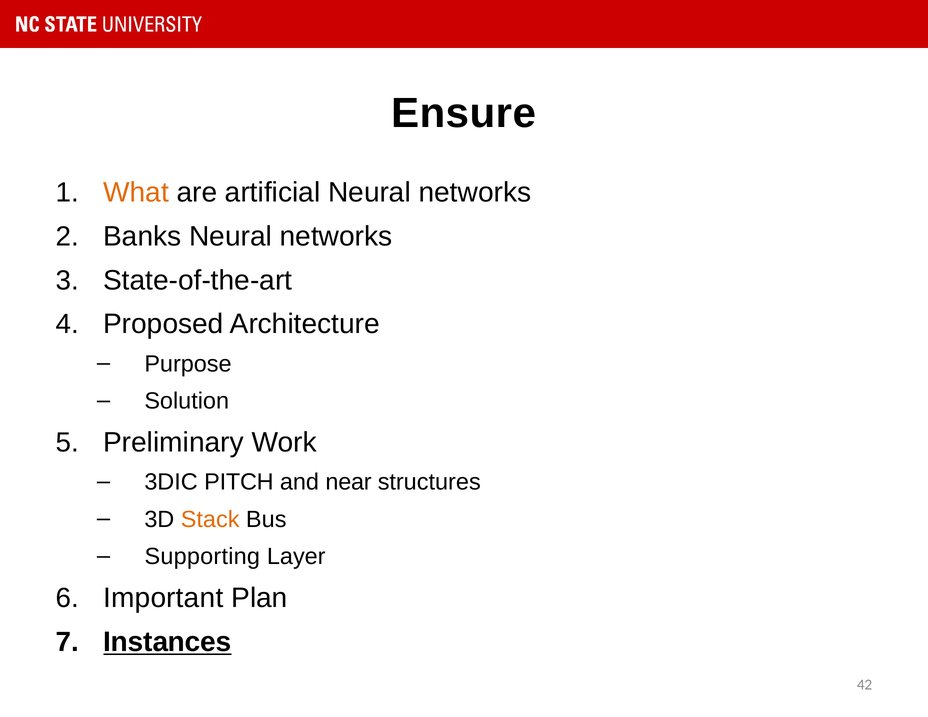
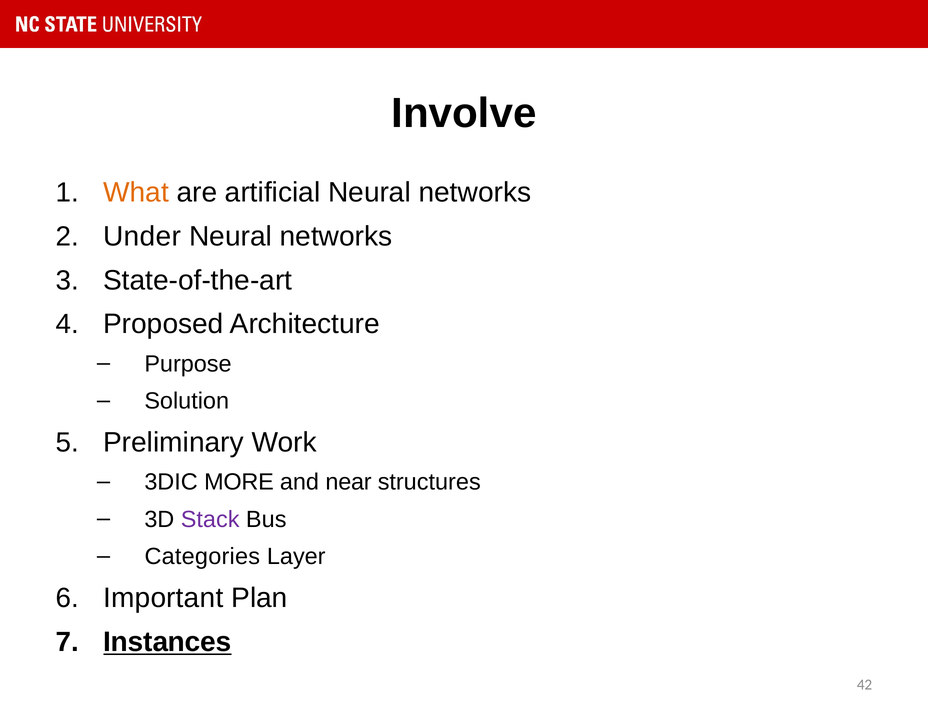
Ensure: Ensure -> Involve (464, 114)
Banks: Banks -> Under (142, 236)
PITCH: PITCH -> MORE (239, 482)
Stack colour: orange -> purple (210, 520)
Supporting: Supporting -> Categories (202, 557)
